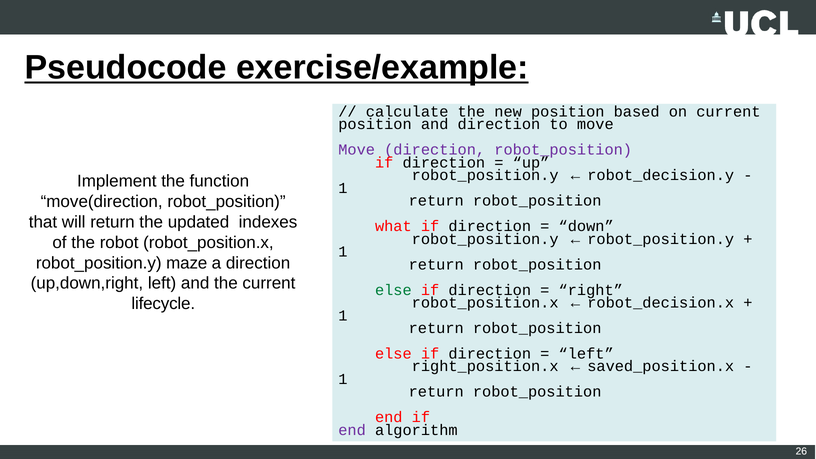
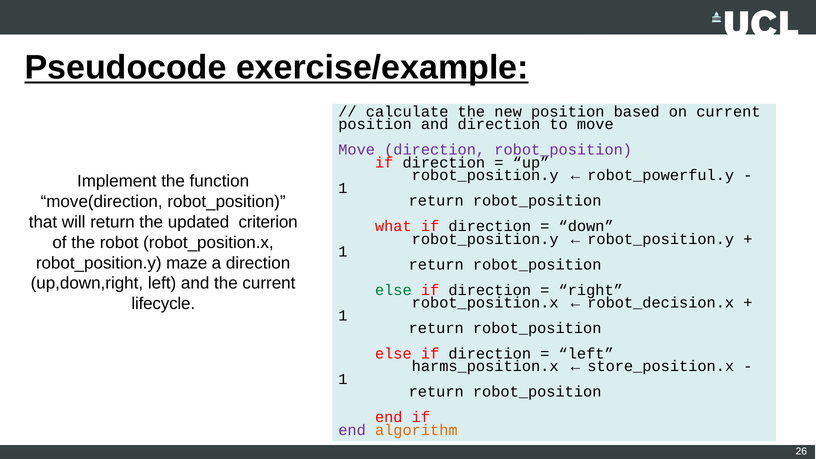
robot_decision.y: robot_decision.y -> robot_powerful.y (661, 175)
indexes: indexes -> criterion (268, 222)
right_position.x: right_position.x -> harms_position.x (485, 366)
saved_position.x: saved_position.x -> store_position.x (661, 366)
algorithm colour: black -> orange (416, 430)
